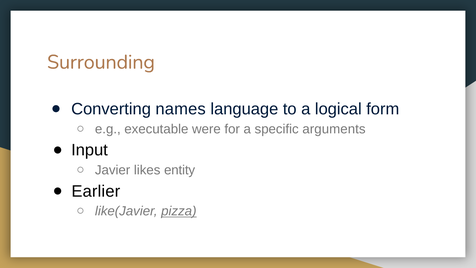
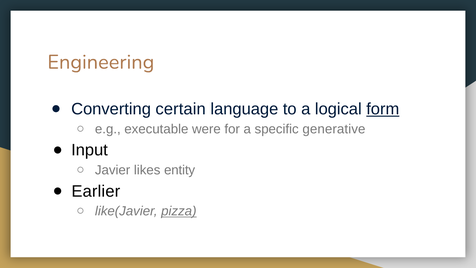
Surrounding: Surrounding -> Engineering (101, 62)
names: names -> certain (181, 109)
form underline: none -> present (383, 109)
arguments: arguments -> generative (334, 129)
